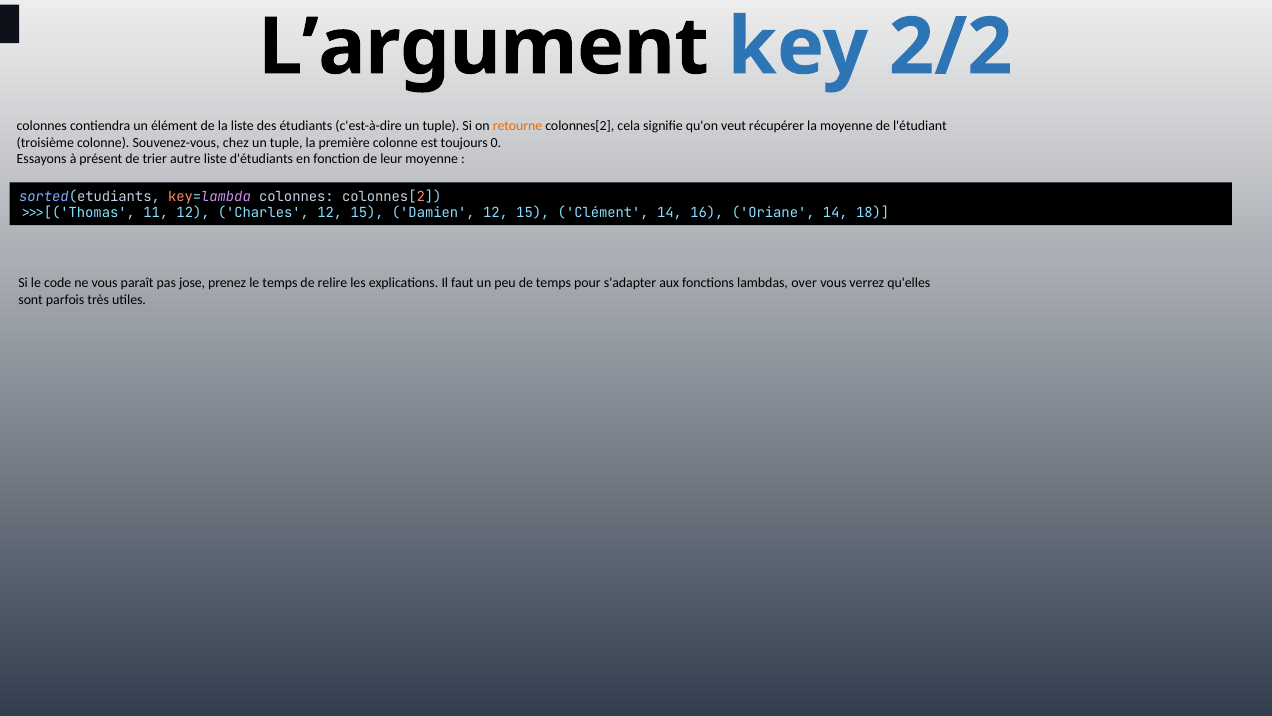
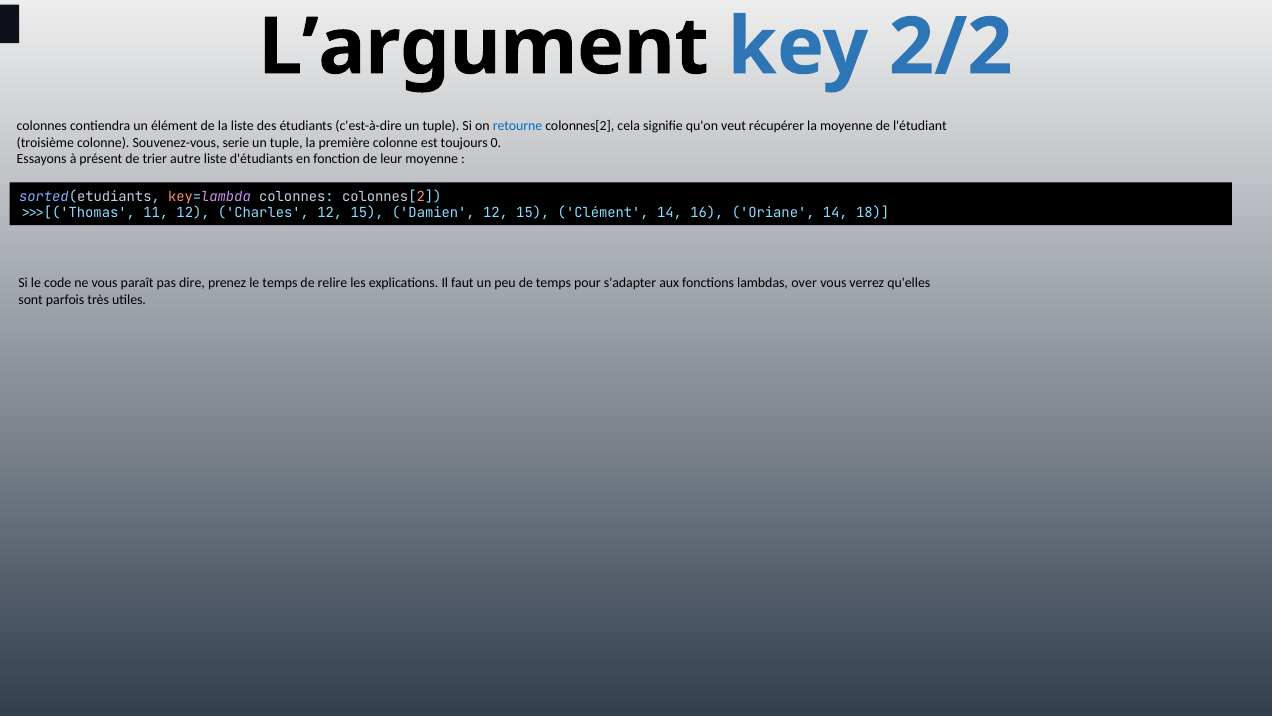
retourne colour: orange -> blue (518, 126)
chez: chez -> serie (236, 142)
jose: jose -> dire (192, 283)
